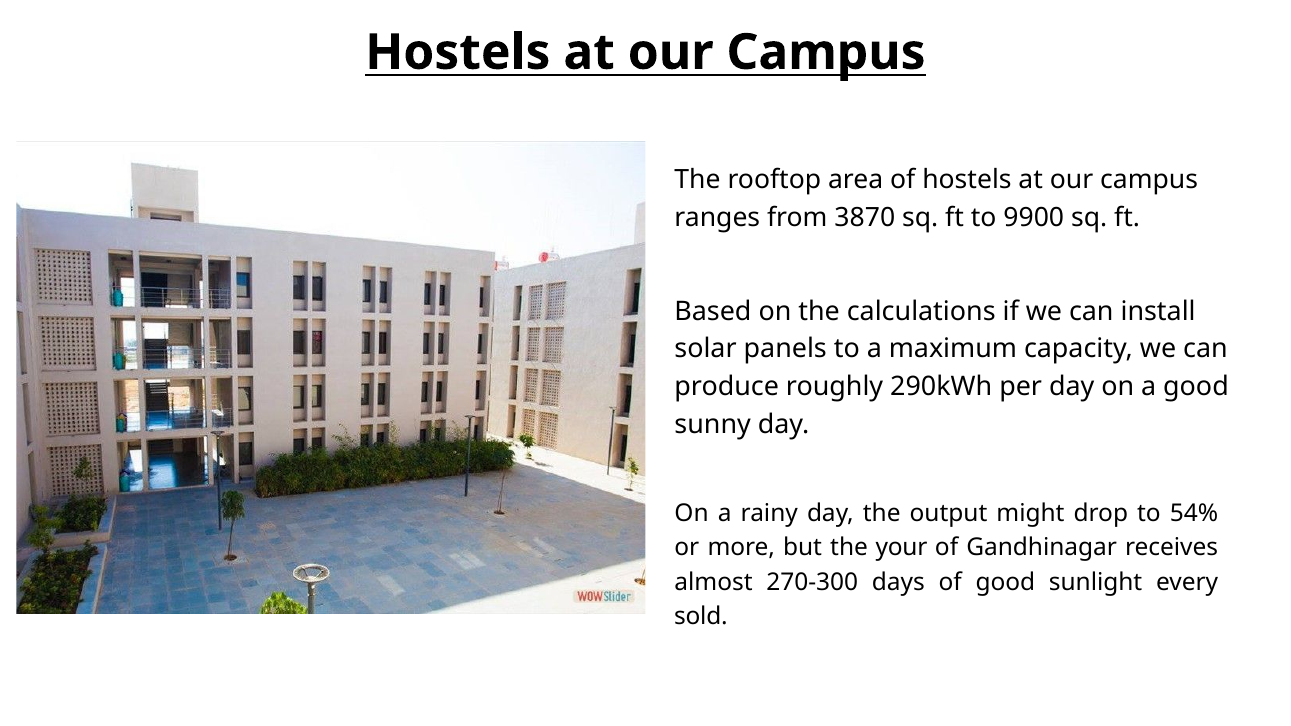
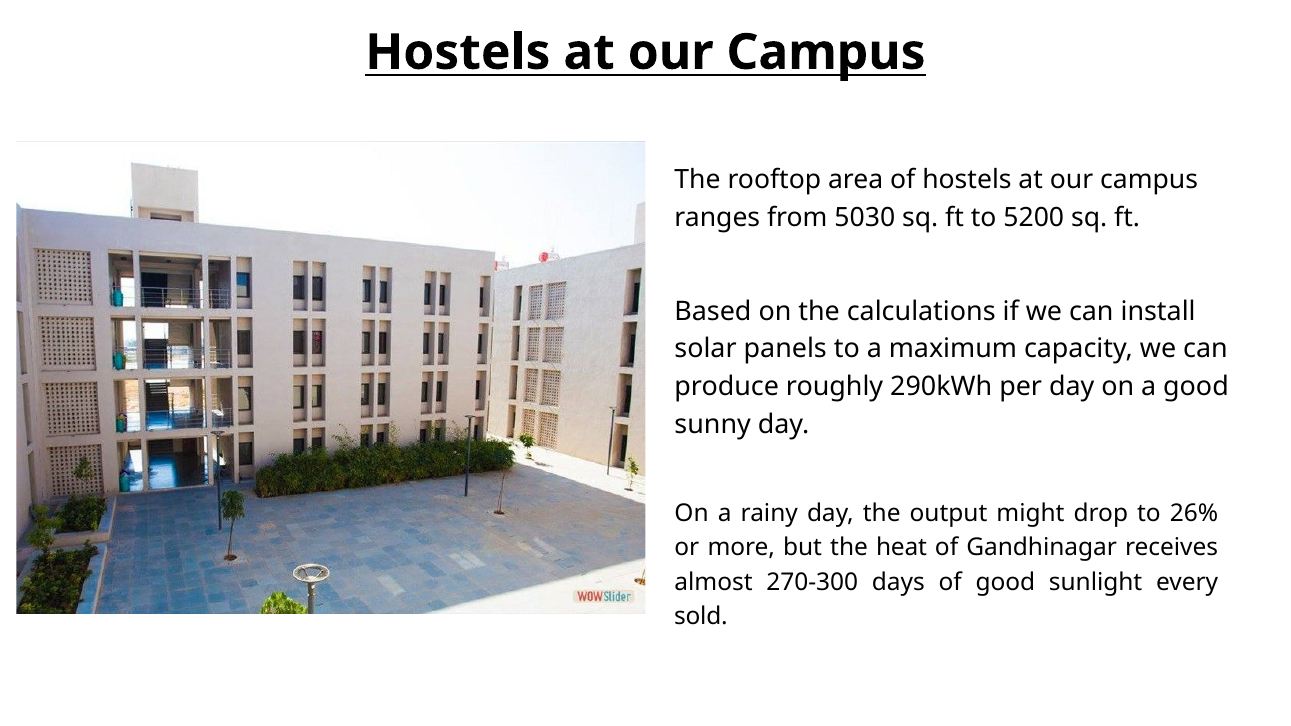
3870: 3870 -> 5030 (865, 217)
9900: 9900 -> 5200 (1034, 217)
54%: 54% -> 26% (1194, 514)
your: your -> heat (902, 548)
